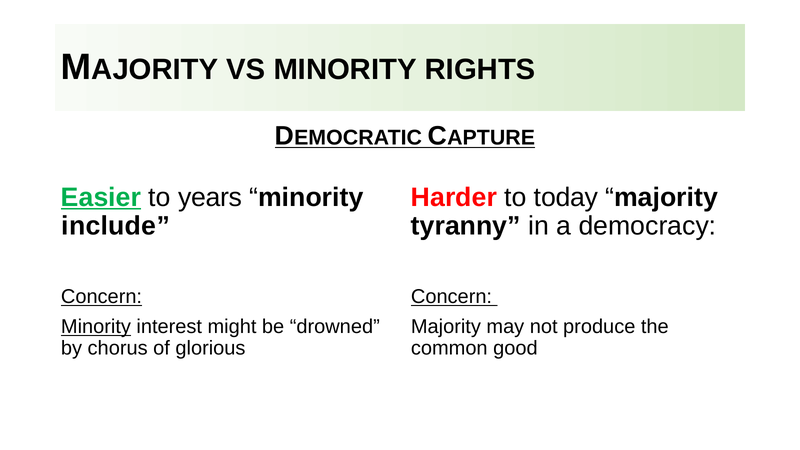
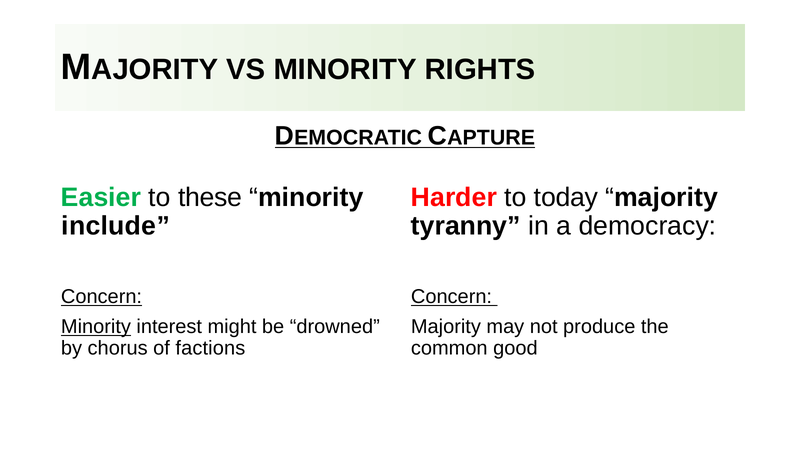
Easier underline: present -> none (101, 197)
years: years -> these (210, 197)
glorious: glorious -> factions (210, 348)
